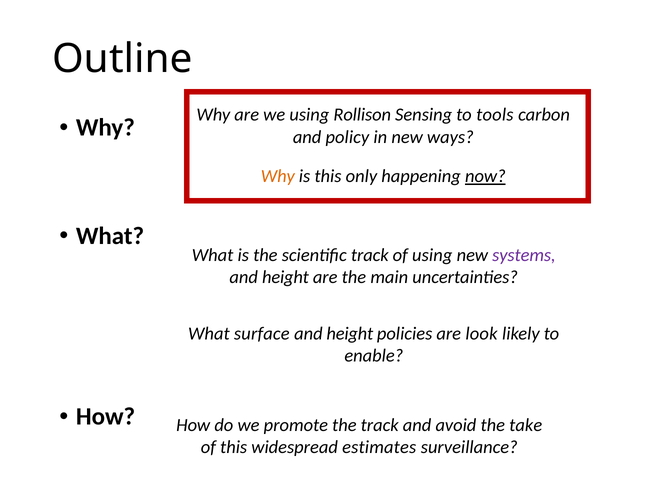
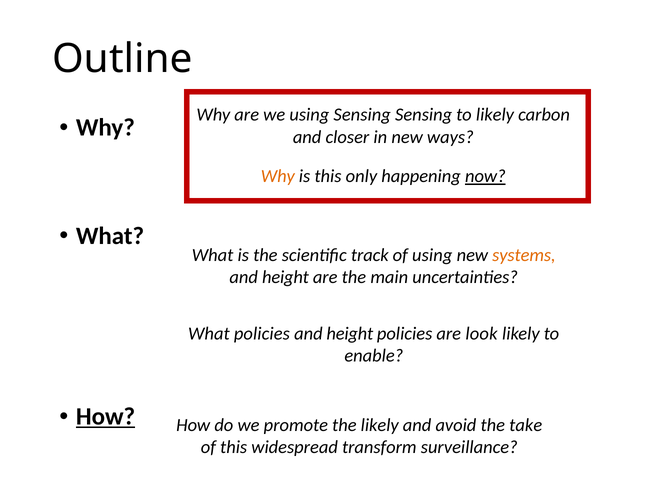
using Rollison: Rollison -> Sensing (362, 115)
to tools: tools -> likely (495, 115)
policy: policy -> closer (347, 137)
systems colour: purple -> orange (524, 255)
What surface: surface -> policies (262, 334)
How underline: none -> present (106, 417)
the track: track -> likely (380, 425)
estimates: estimates -> transform (379, 447)
